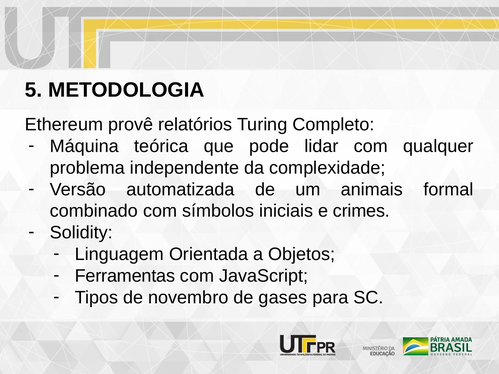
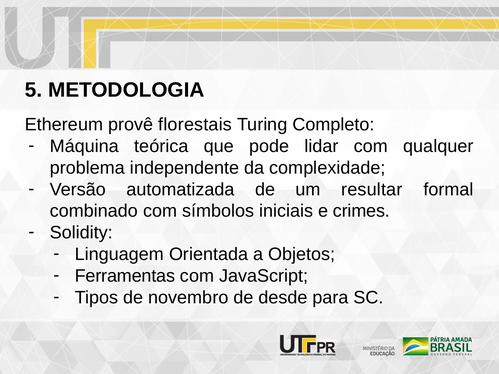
relatórios: relatórios -> florestais (195, 125)
animais: animais -> resultar (372, 190)
gases: gases -> desde (283, 298)
